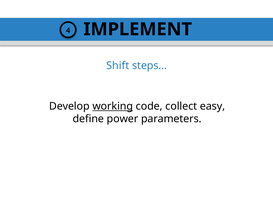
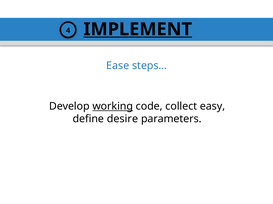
IMPLEMENT underline: none -> present (138, 29)
Shift: Shift -> Ease (118, 66)
power: power -> desire (122, 119)
